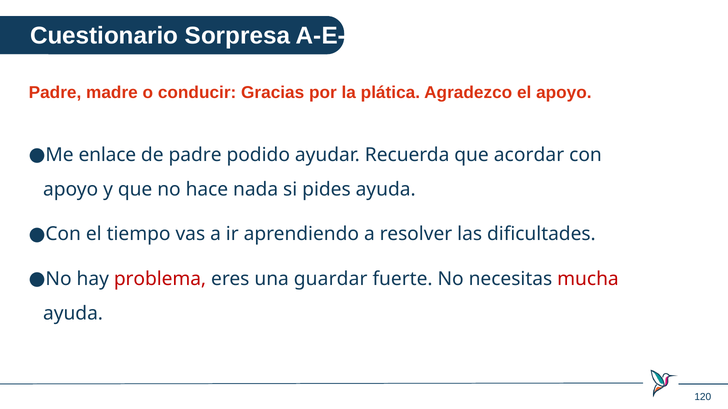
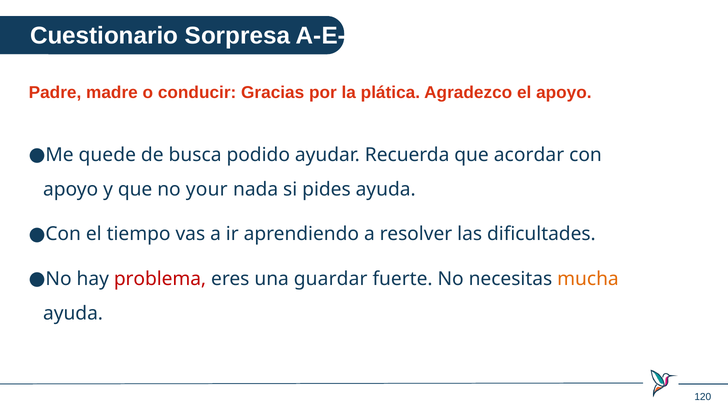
enlace: enlace -> quede (107, 155)
de padre: padre -> busca (195, 155)
hace: hace -> your (207, 190)
mucha colour: red -> orange (588, 279)
